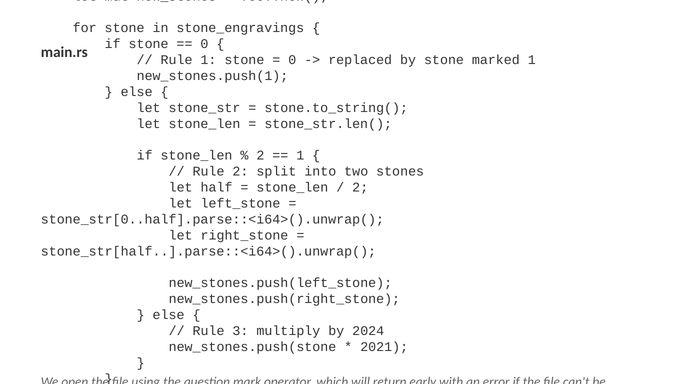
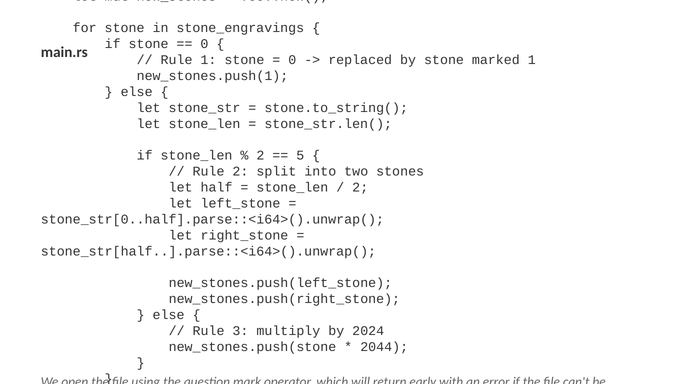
1: 1 -> 5 (300, 156)
2021: 2021 -> 2044 (384, 347)
